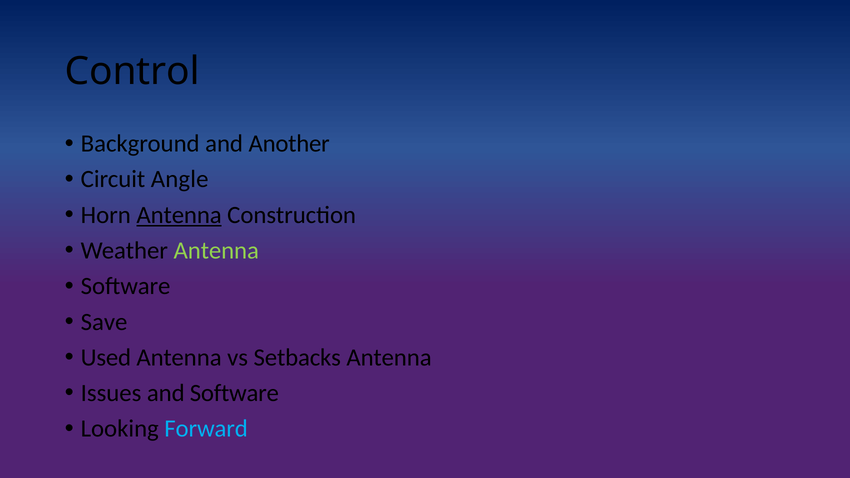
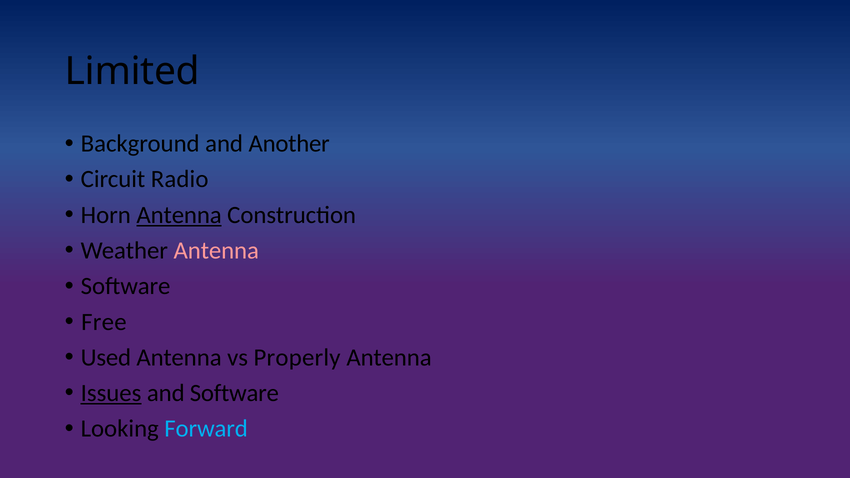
Control: Control -> Limited (132, 71)
Angle: Angle -> Radio (180, 179)
Antenna colour: light green -> pink (216, 251)
Save: Save -> Free (104, 322)
Setbacks: Setbacks -> Properly (297, 358)
Issues underline: none -> present (111, 393)
